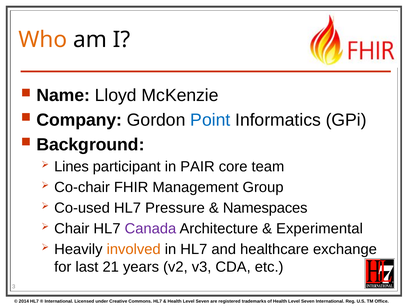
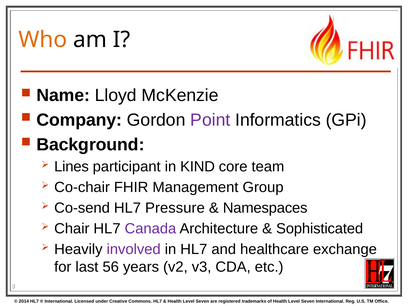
Point colour: blue -> purple (210, 120)
PAIR: PAIR -> KIND (198, 167)
Co-used: Co-used -> Co-send (82, 208)
Experimental: Experimental -> Sophisticated (320, 229)
involved colour: orange -> purple (134, 249)
21: 21 -> 56 (111, 267)
